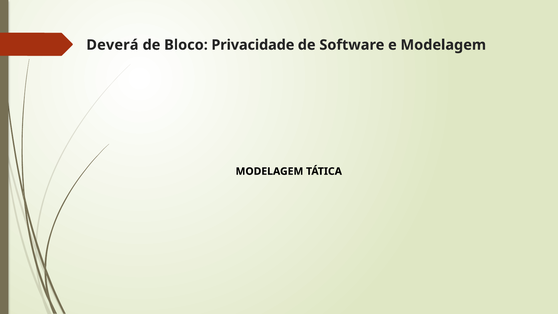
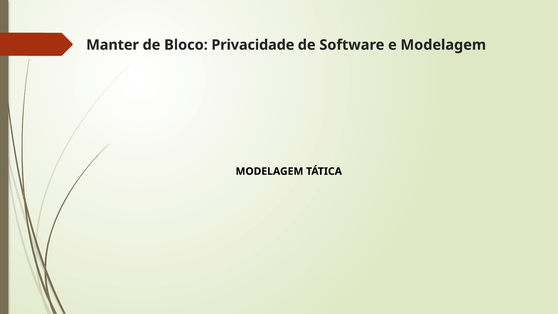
Deverá: Deverá -> Manter (113, 45)
